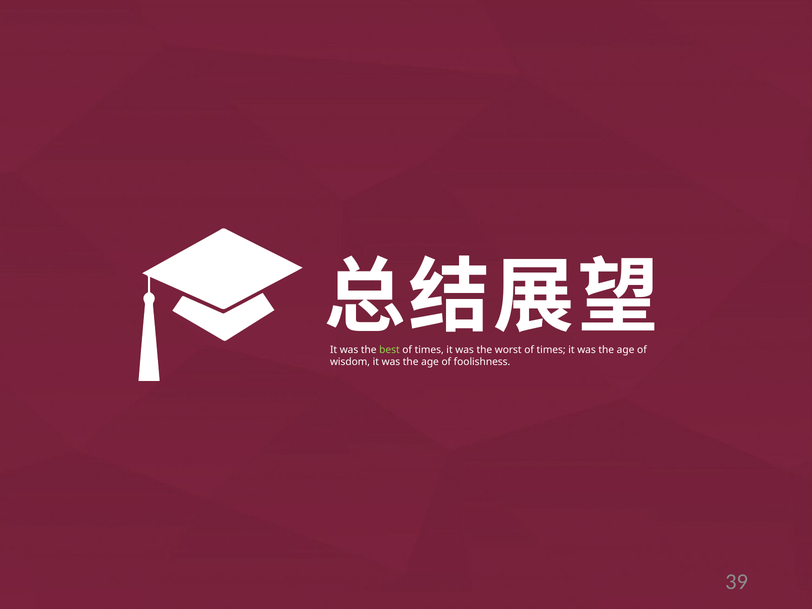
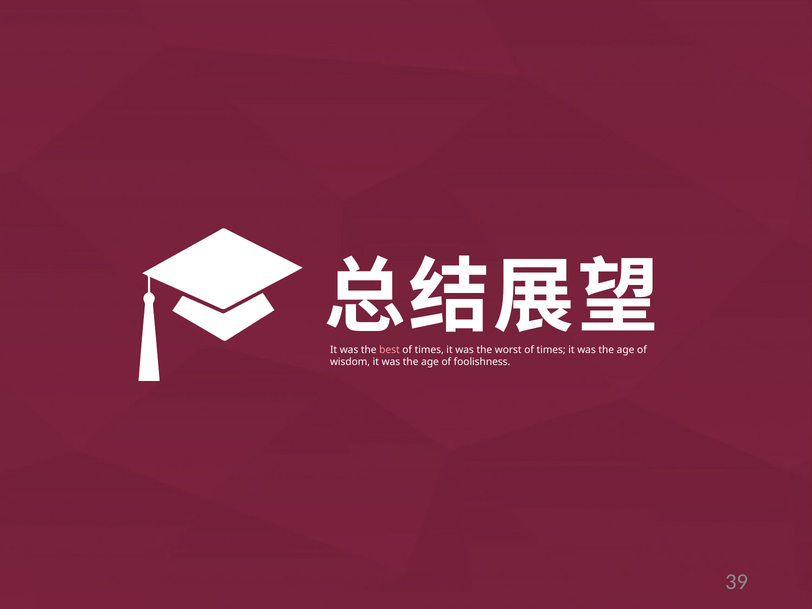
best colour: light green -> pink (389, 350)
